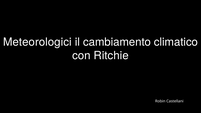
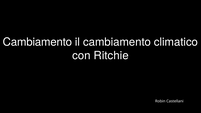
Meteorologici: Meteorologici -> Cambiamento (37, 42)
